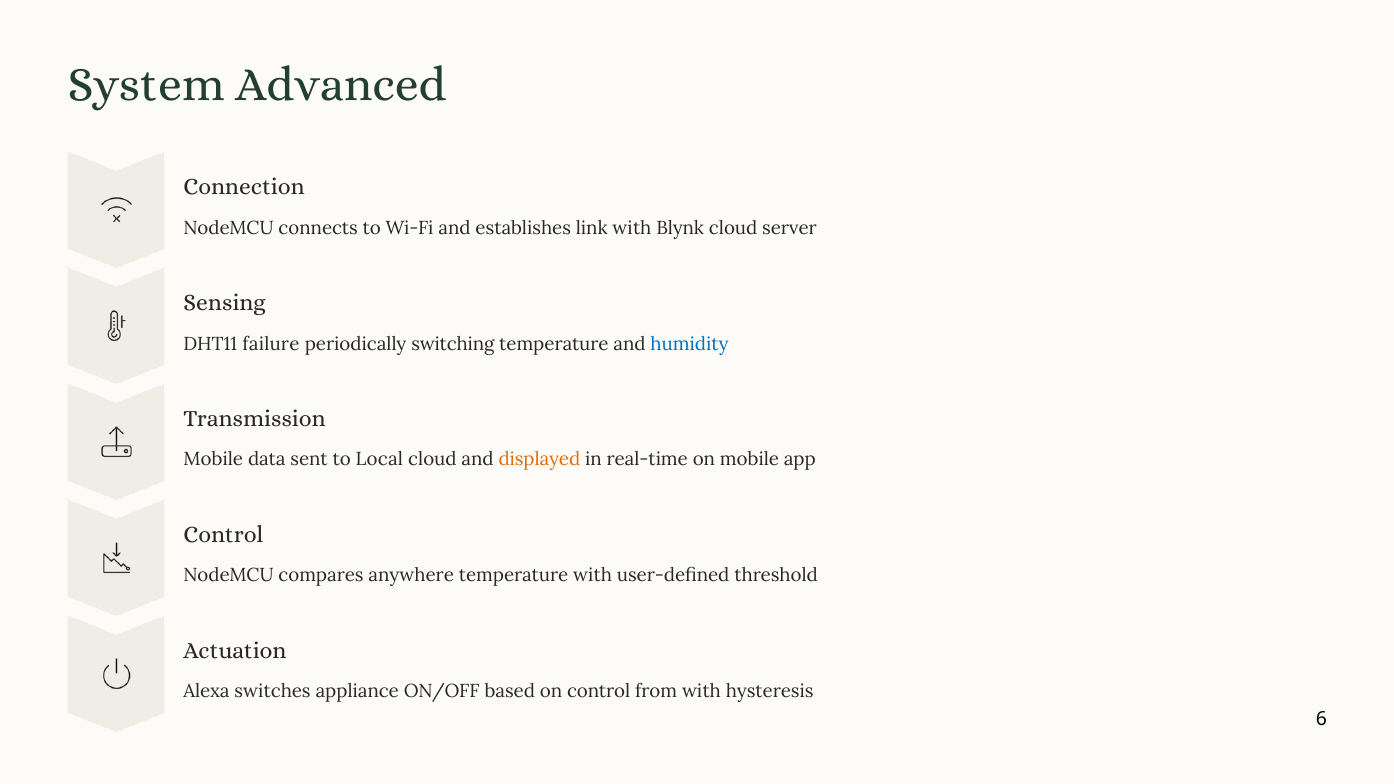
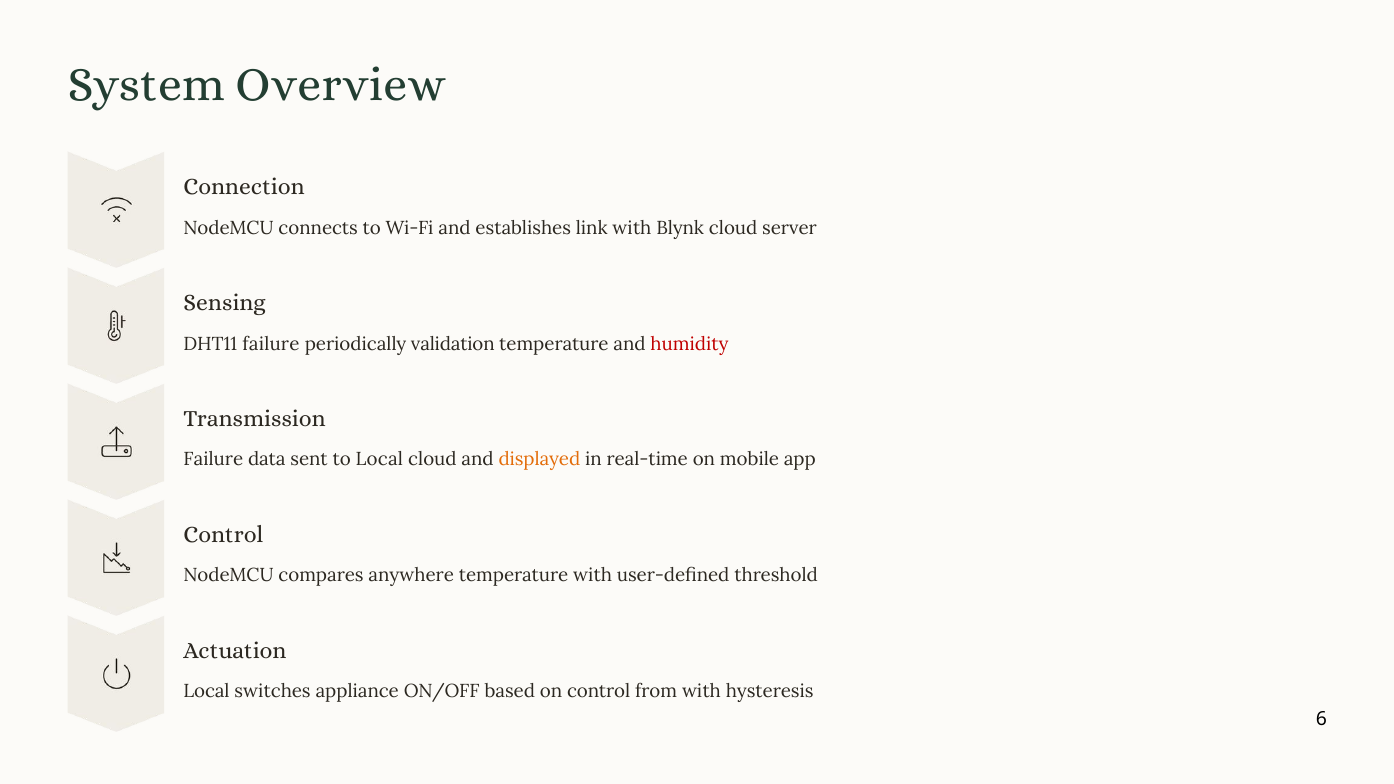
Advanced: Advanced -> Overview (341, 85)
switching: switching -> validation (453, 344)
humidity colour: blue -> red (690, 344)
Mobile: Mobile -> Failure (213, 460)
Alexa: Alexa -> Local (206, 691)
